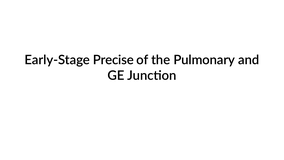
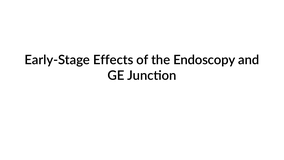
Precise: Precise -> Effects (113, 60)
Pulmonary: Pulmonary -> Endoscopy (204, 60)
